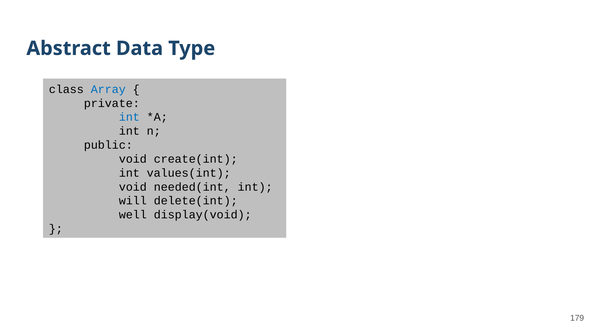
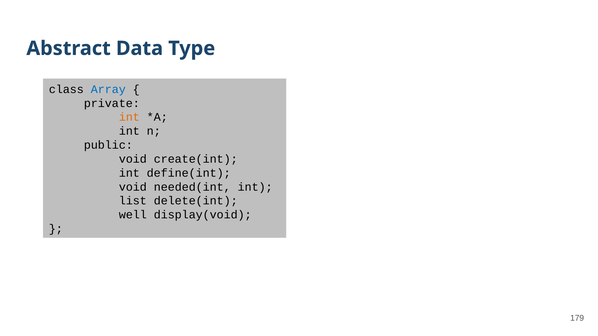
int colour: blue -> orange (129, 117)
values(int: values(int -> define(int (189, 173)
will: will -> list (133, 201)
